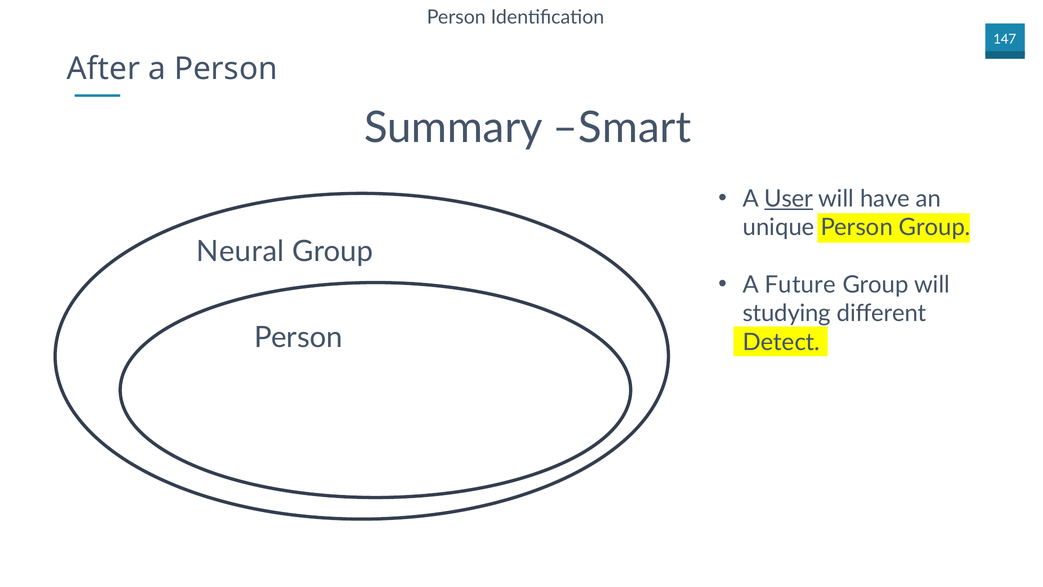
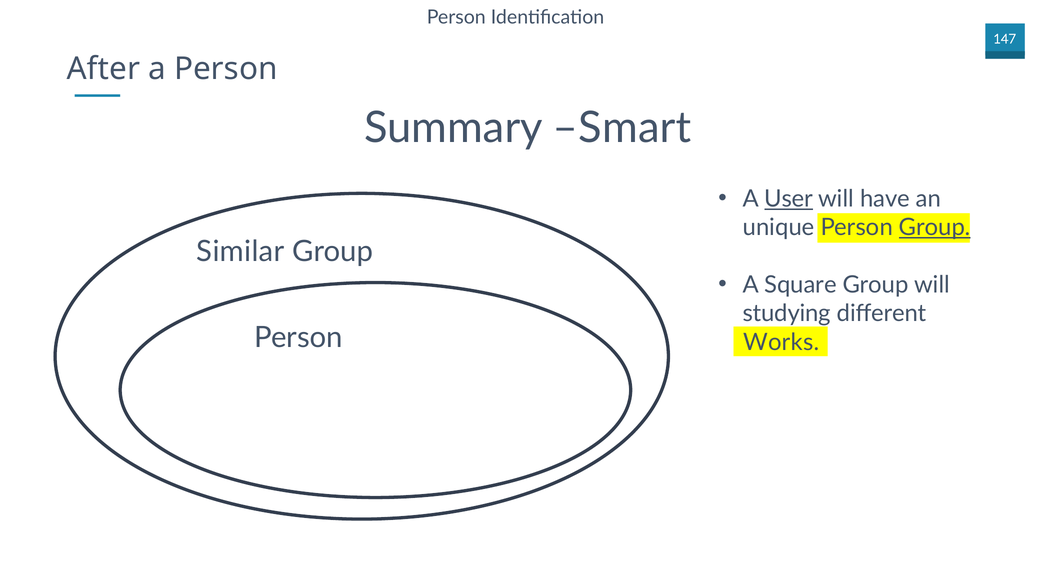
Group underline: none -> present (935, 227)
Neural: Neural -> Similar (240, 252)
Future: Future -> Square (800, 285)
Detect: Detect -> Works (781, 342)
